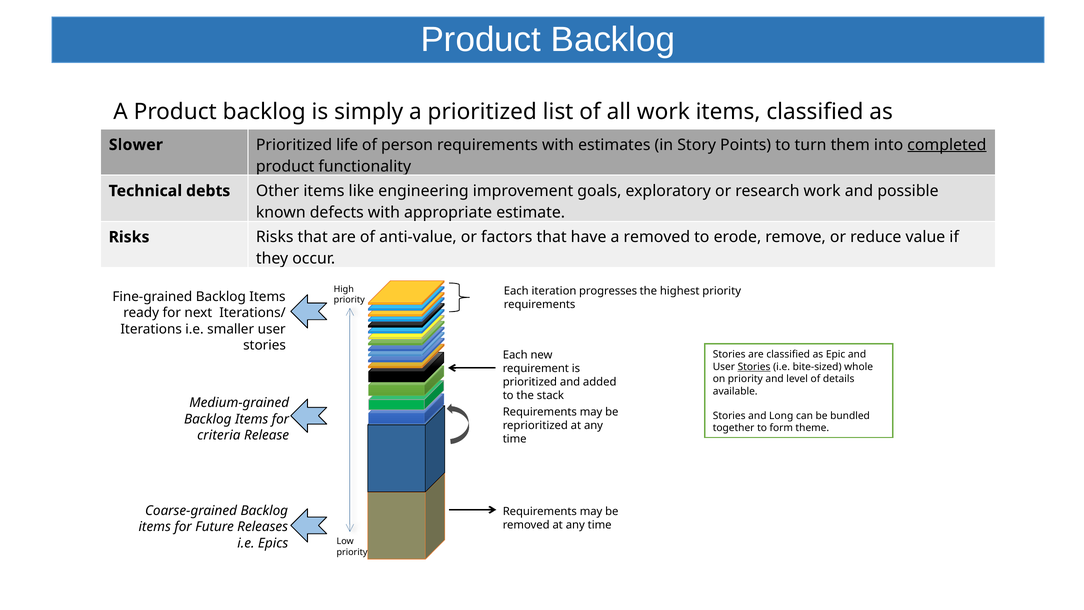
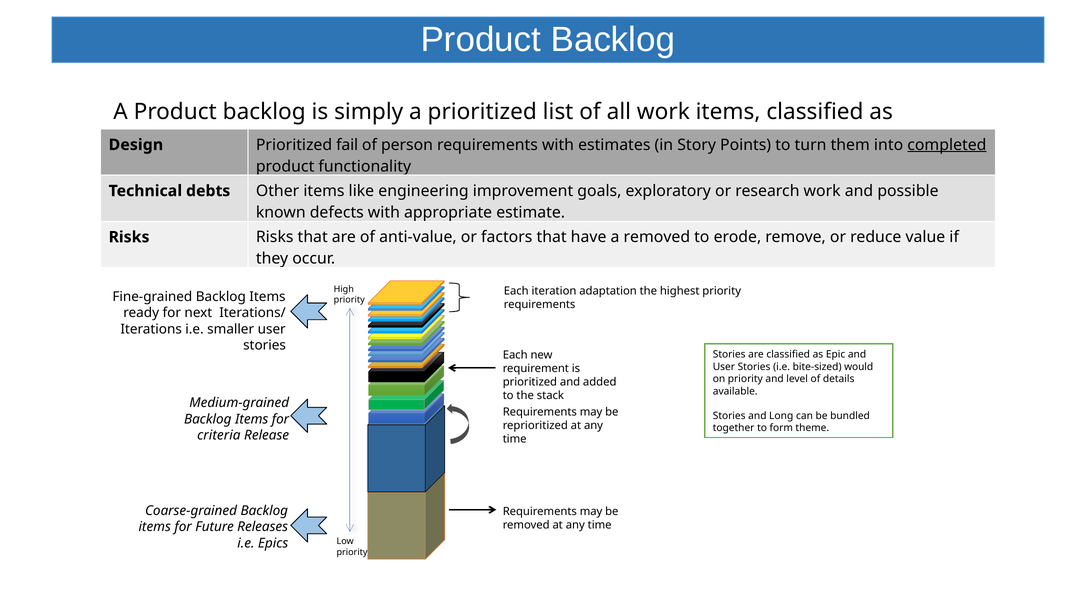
Slower: Slower -> Design (136, 145)
life: life -> fail (347, 145)
progresses: progresses -> adaptation (608, 291)
Stories underline: present -> none (754, 367)
whole: whole -> would (859, 367)
